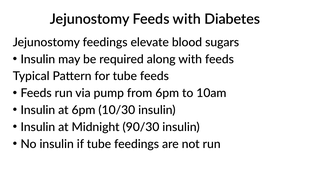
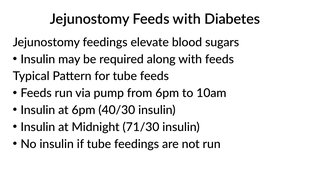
10/30: 10/30 -> 40/30 (117, 110)
90/30: 90/30 -> 71/30 (141, 127)
